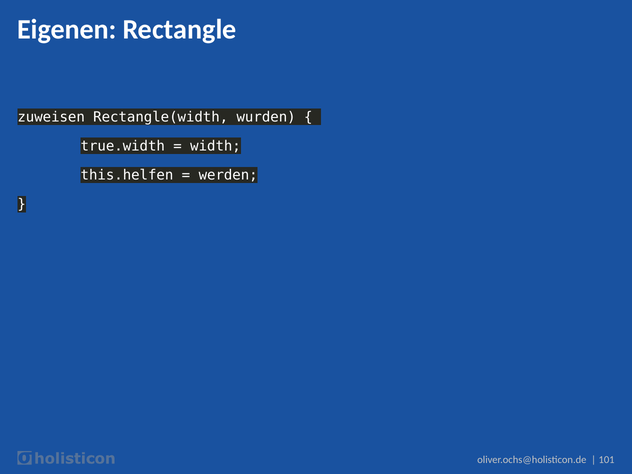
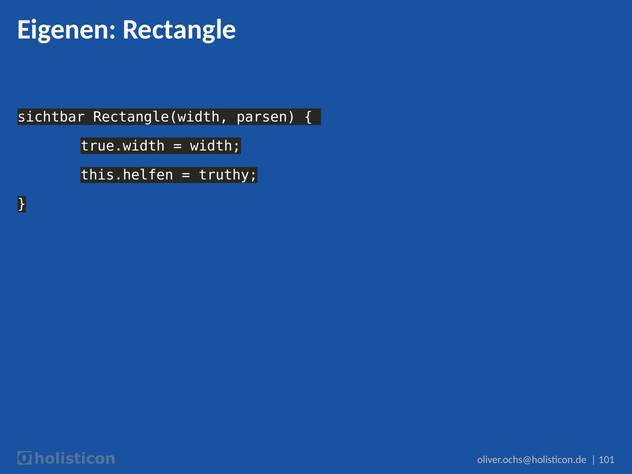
zuweisen: zuweisen -> sichtbar (51, 117)
wurden: wurden -> parsen (266, 117)
werden: werden -> truthy (228, 175)
